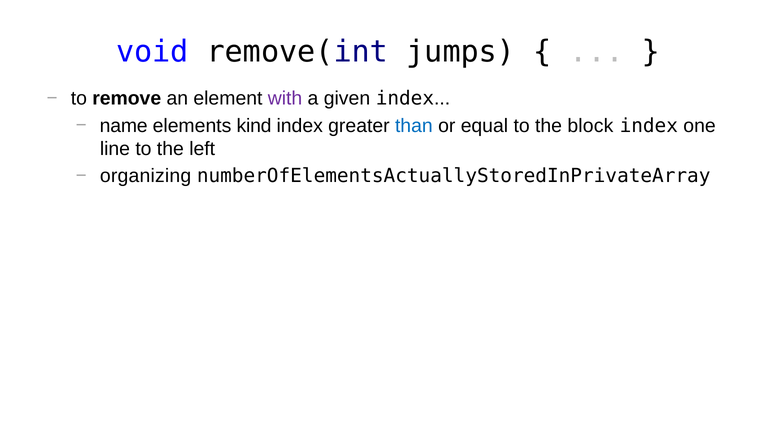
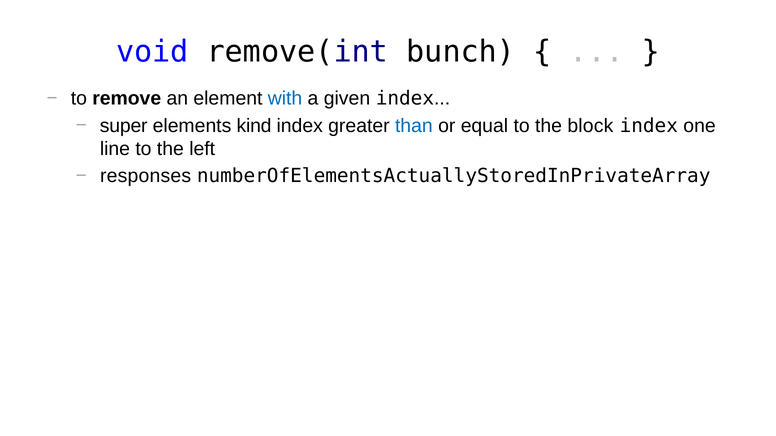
jumps: jumps -> bunch (461, 52)
with colour: purple -> blue (285, 99)
name: name -> super (124, 126)
organizing: organizing -> responses (146, 176)
